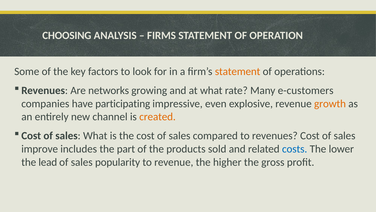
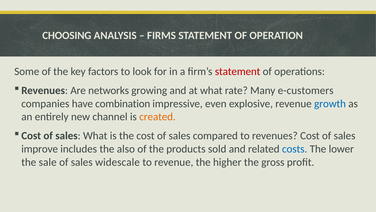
statement colour: orange -> red (238, 71)
participating: participating -> combination (123, 103)
growth colour: orange -> blue (330, 103)
part: part -> also (126, 149)
lead: lead -> sale (48, 162)
popularity: popularity -> widescale (118, 162)
